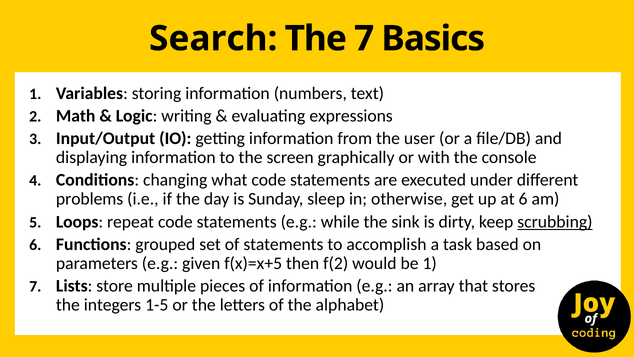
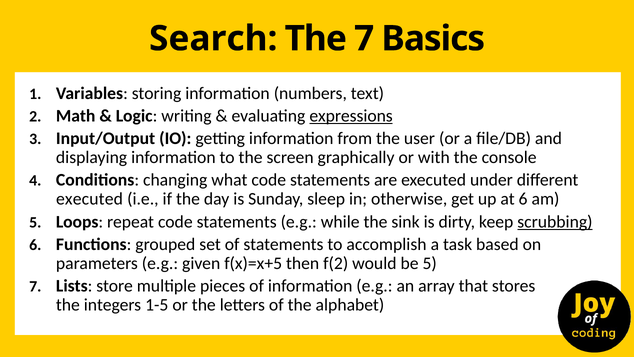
expressions underline: none -> present (351, 116)
problems: problems -> executed (89, 199)
be 1: 1 -> 5 (430, 263)
